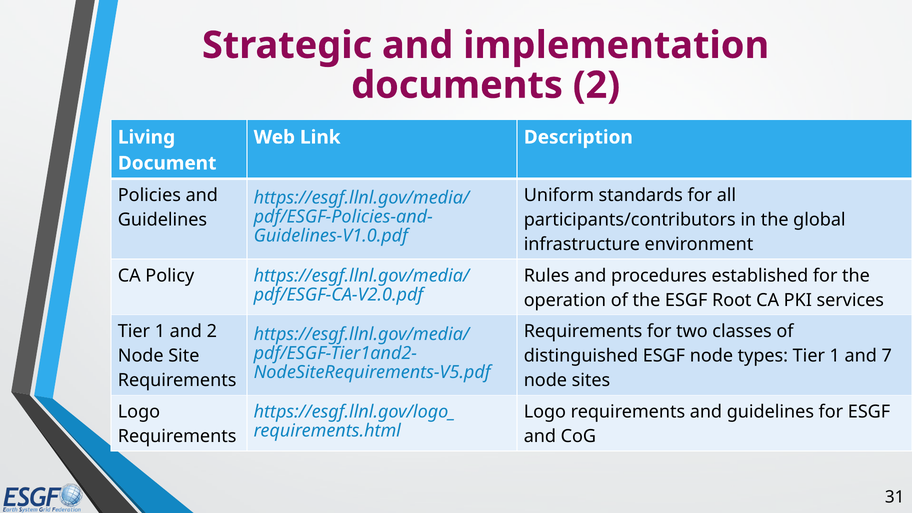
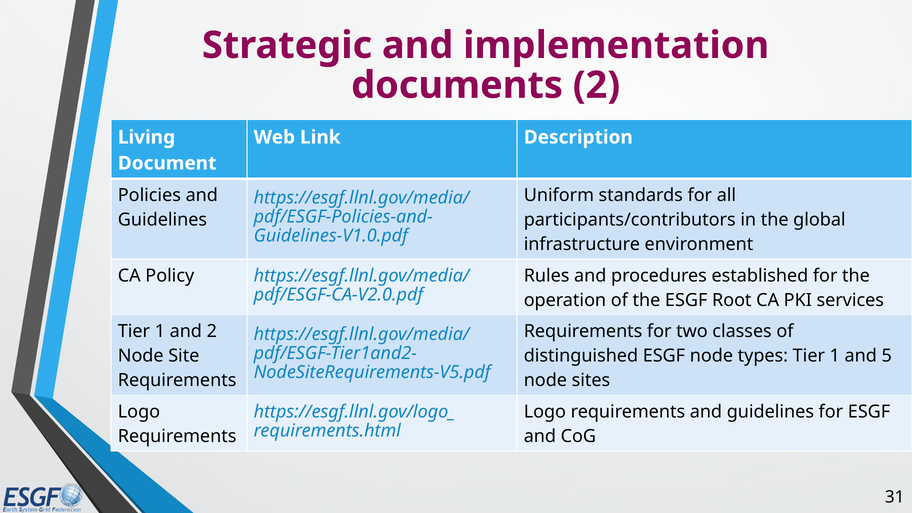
7: 7 -> 5 (887, 356)
